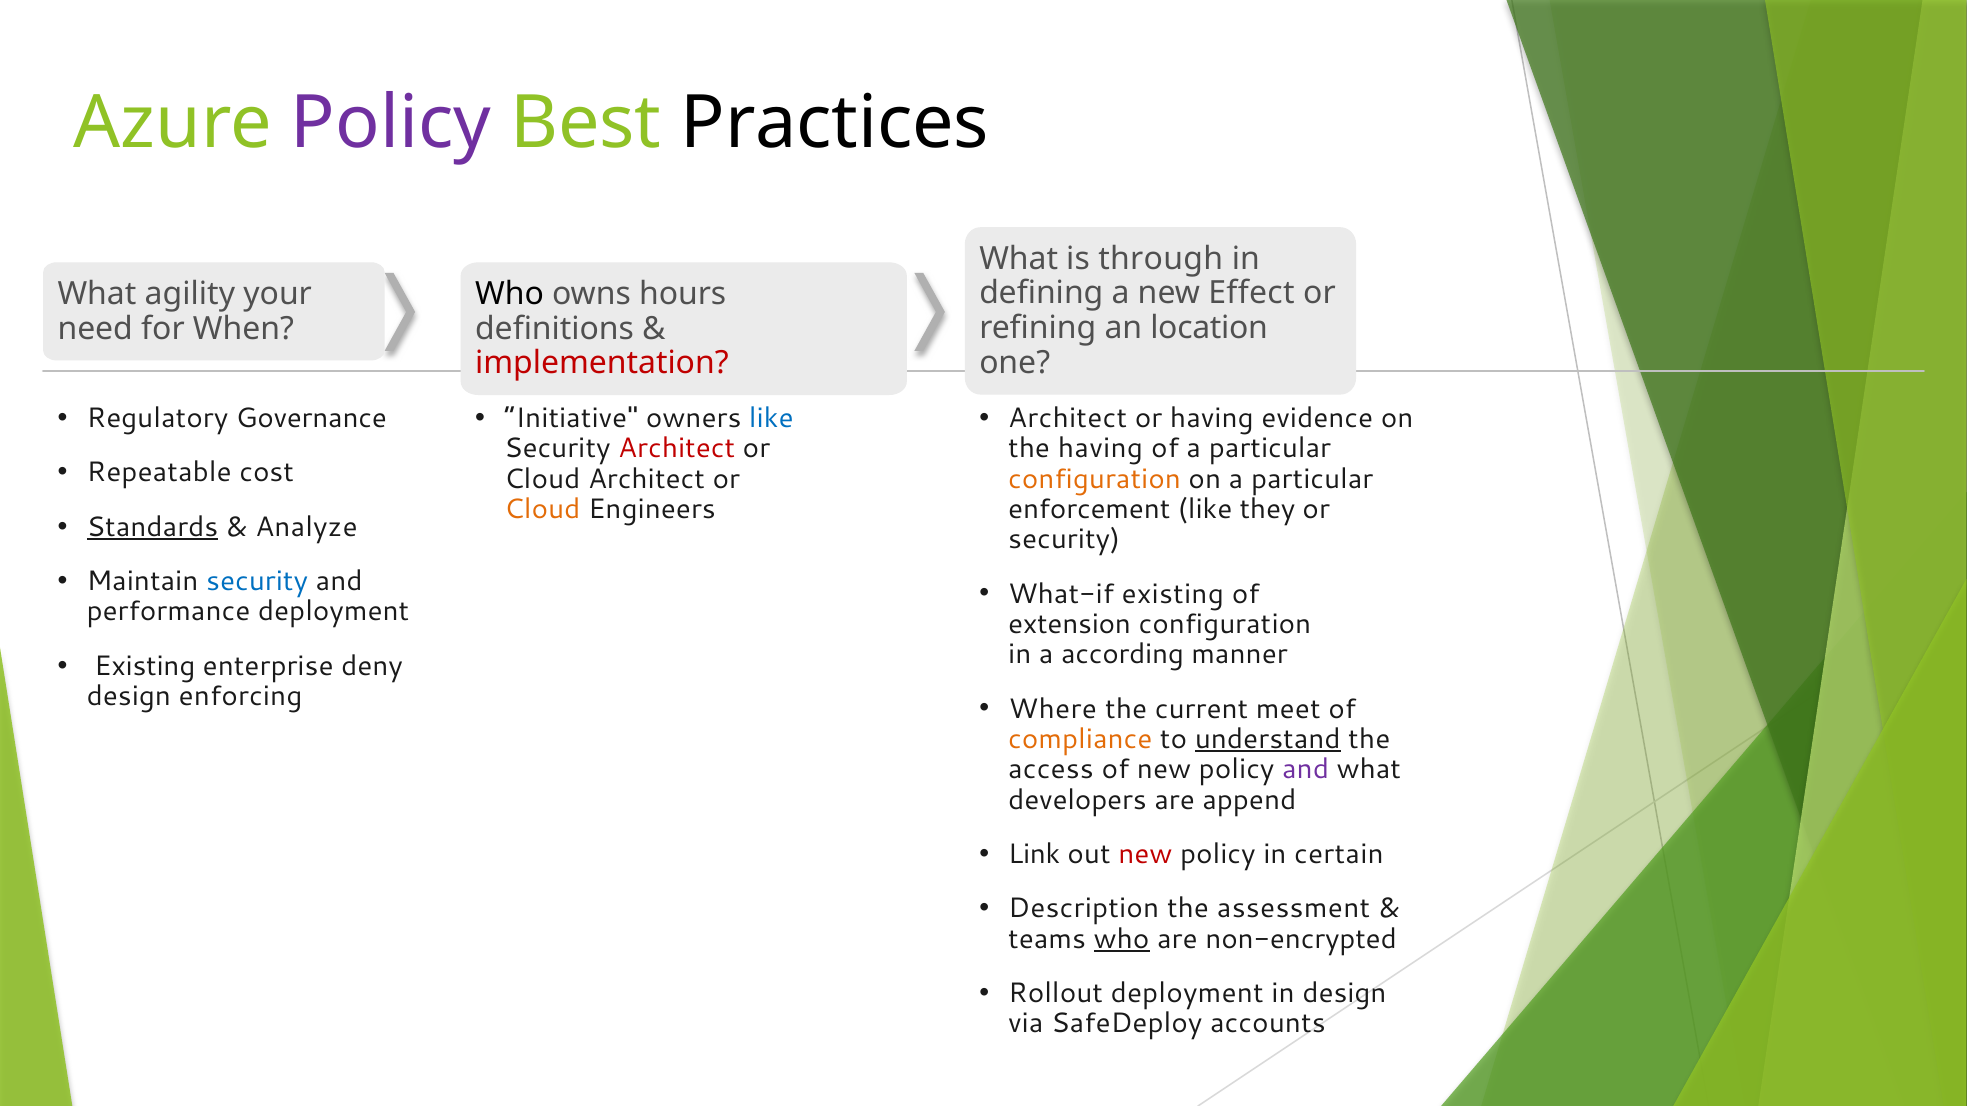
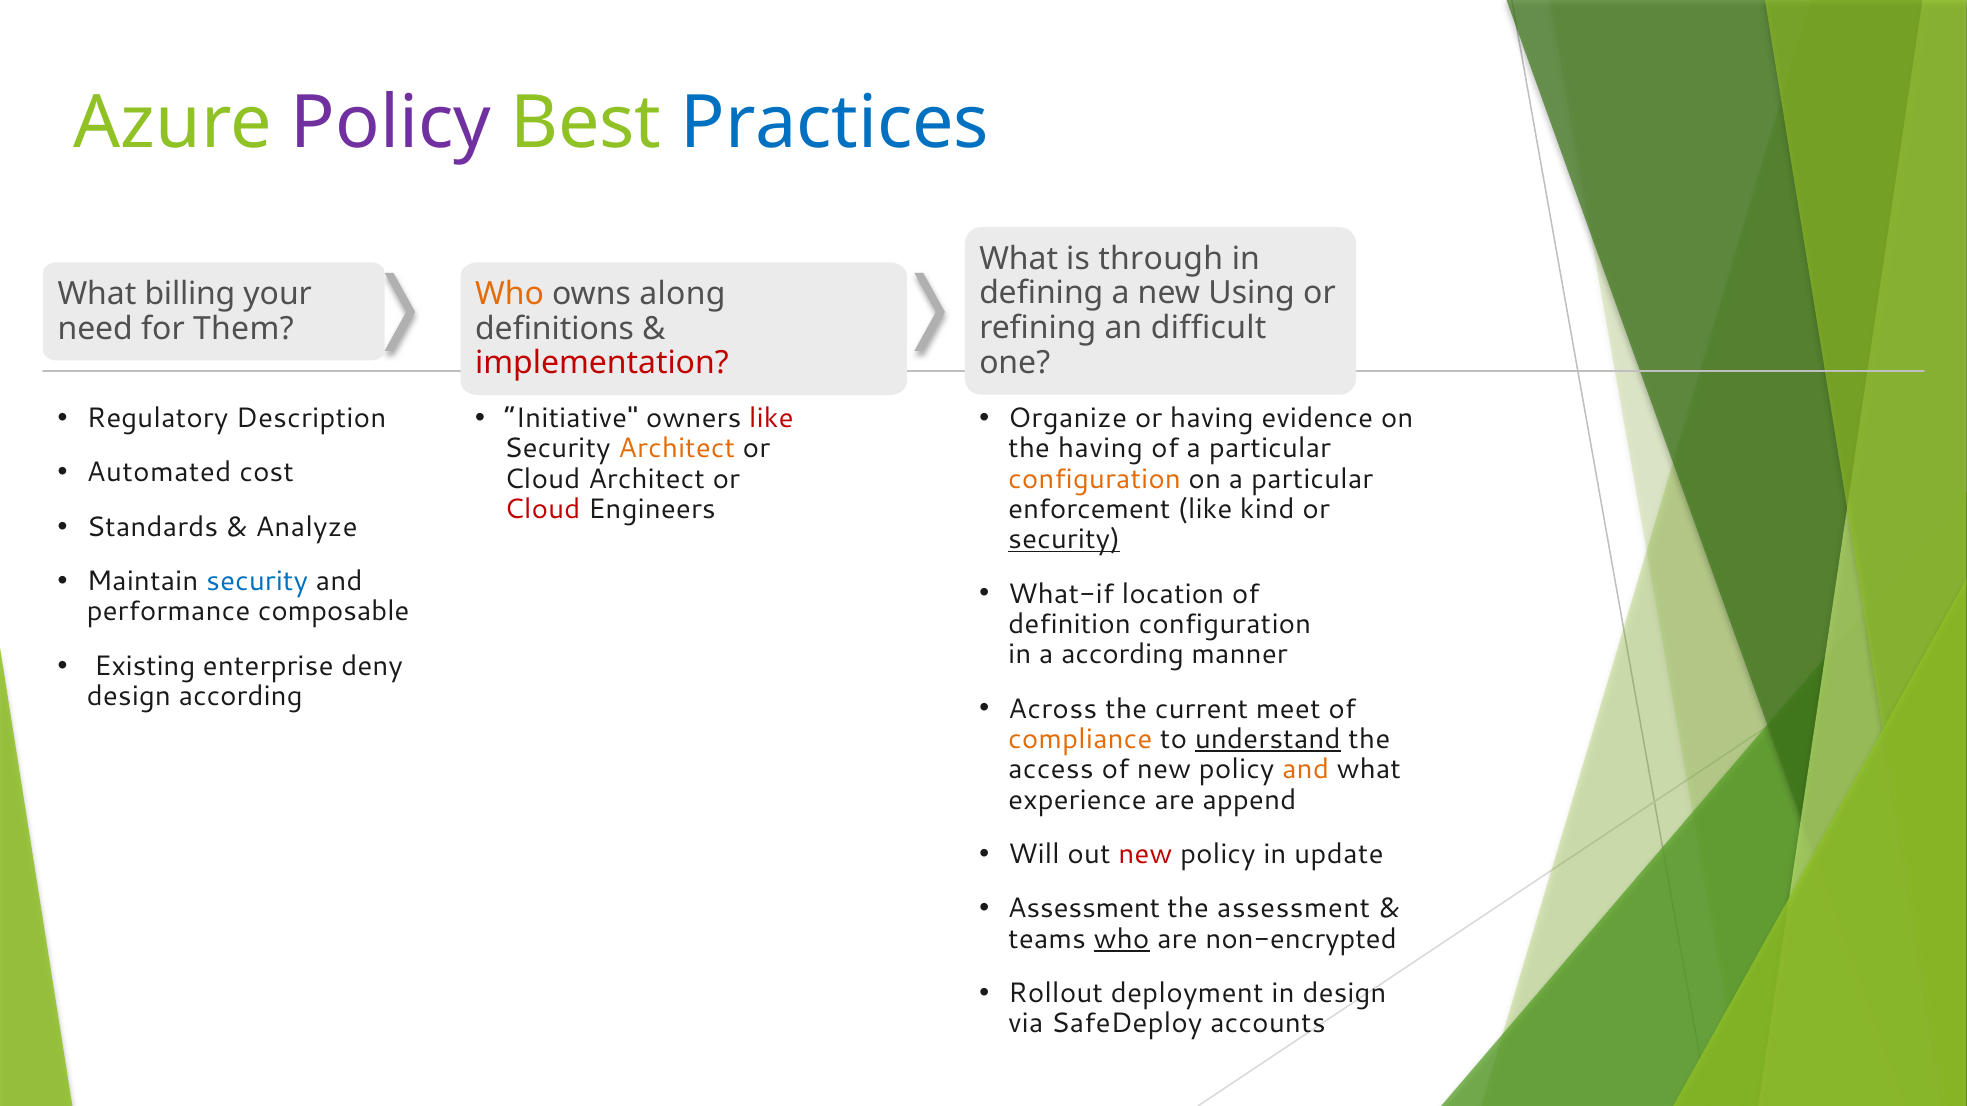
Practices colour: black -> blue (835, 123)
Effect: Effect -> Using (1252, 294)
agility: agility -> billing (190, 294)
Who colour: black -> orange (510, 294)
hours: hours -> along (683, 294)
location: location -> difficult (1209, 328)
When: When -> Them (243, 329)
Governance: Governance -> Description (311, 418)
like colour: blue -> red (771, 418)
Architect: Architect -> Organize (1068, 418)
Architect colour: red -> orange (677, 449)
Repeatable: Repeatable -> Automated (159, 473)
Cloud colour: orange -> red (542, 509)
they: they -> kind (1267, 509)
Standards underline: present -> none (153, 527)
security underline: none -> present (1064, 540)
What-if existing: existing -> location (1173, 594)
performance deployment: deployment -> composable (334, 612)
extension: extension -> definition (1070, 624)
design enforcing: enforcing -> according (241, 697)
Where: Where -> Across (1053, 709)
and colour: purple -> orange (1306, 770)
developers: developers -> experience (1077, 800)
Link: Link -> Will (1034, 855)
certain: certain -> update (1339, 855)
Description: Description -> Assessment (1084, 909)
